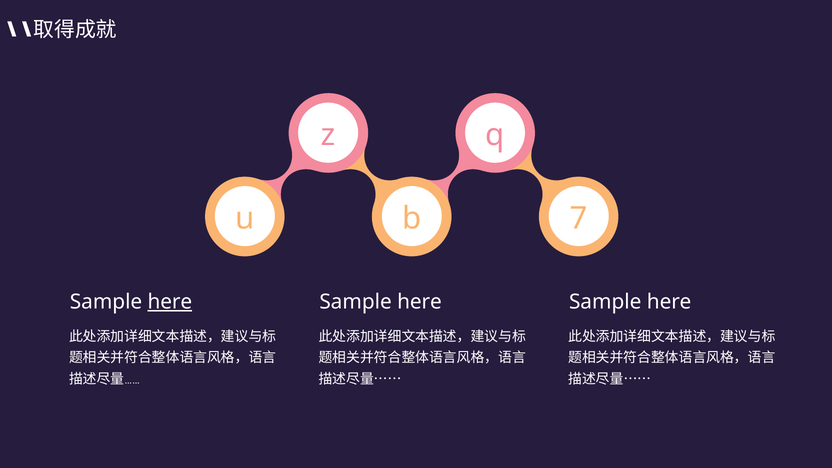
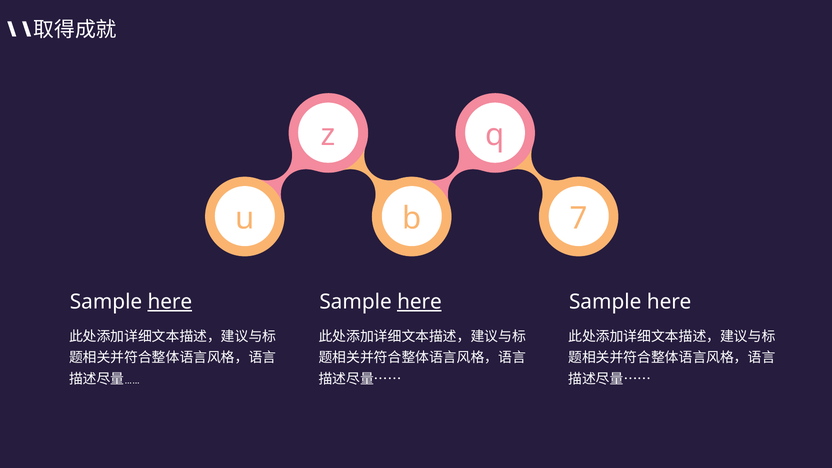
here underline: none -> present (419, 302)
